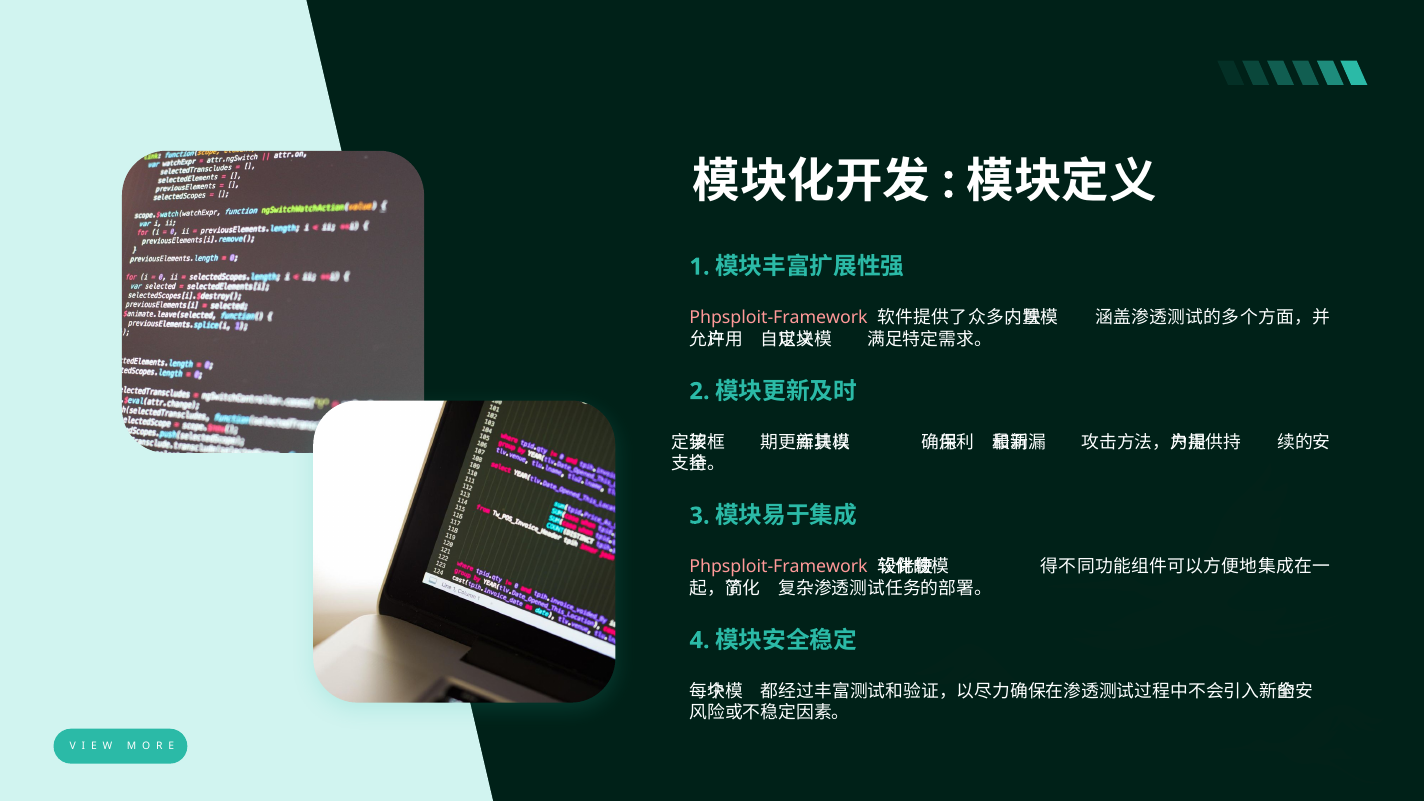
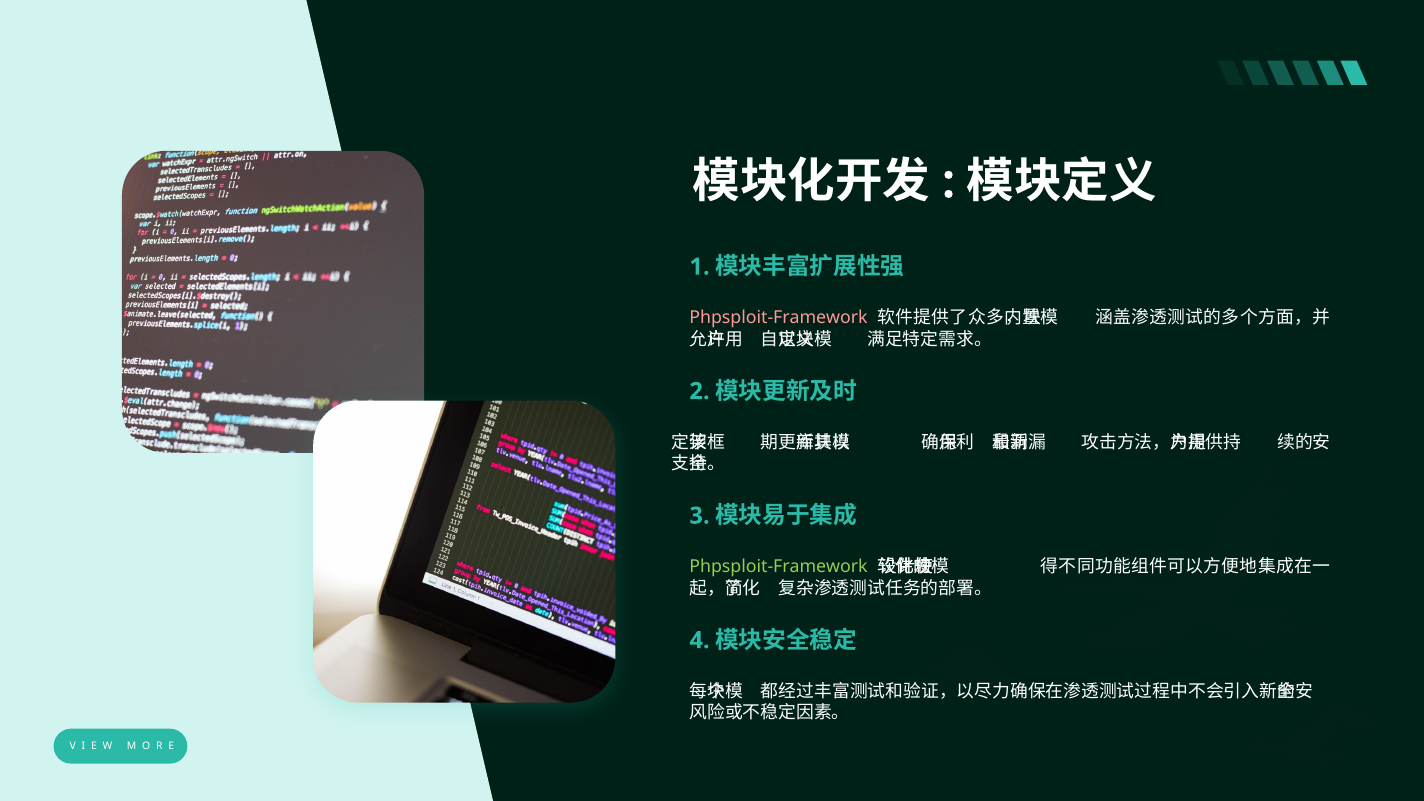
Phpsploit-Framework colour: pink -> light green (779, 567)
